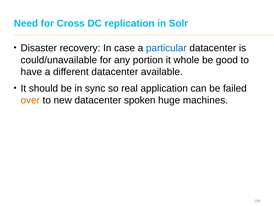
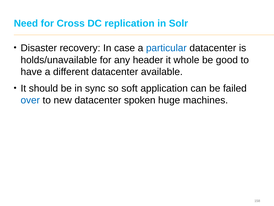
could/unavailable: could/unavailable -> holds/unavailable (59, 60)
portion: portion -> header (148, 60)
real: real -> soft (129, 88)
over colour: orange -> blue (30, 100)
